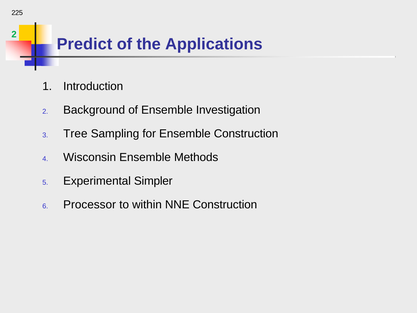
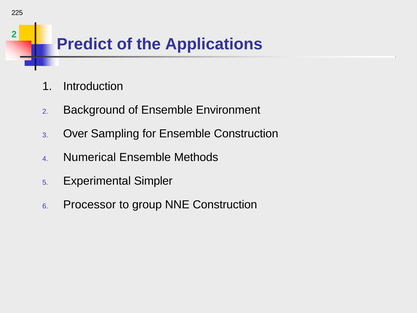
Investigation: Investigation -> Environment (228, 110)
Tree: Tree -> Over (75, 134)
Wisconsin: Wisconsin -> Numerical (90, 157)
within: within -> group (147, 204)
